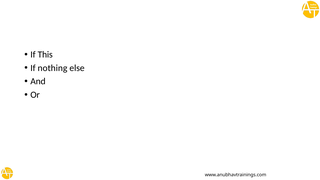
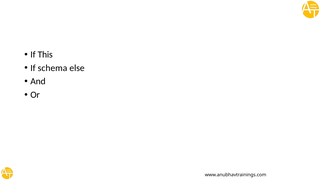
nothing: nothing -> schema (52, 68)
